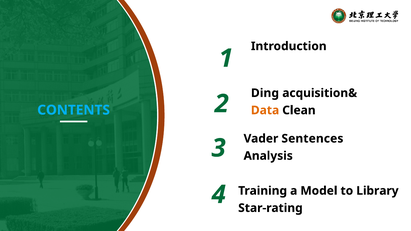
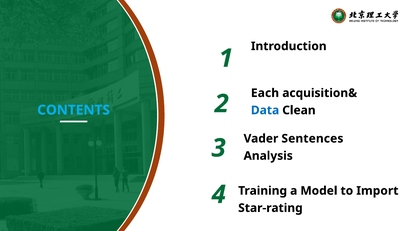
Ding: Ding -> Each (265, 93)
Data colour: orange -> blue (265, 110)
Library: Library -> Import (377, 191)
